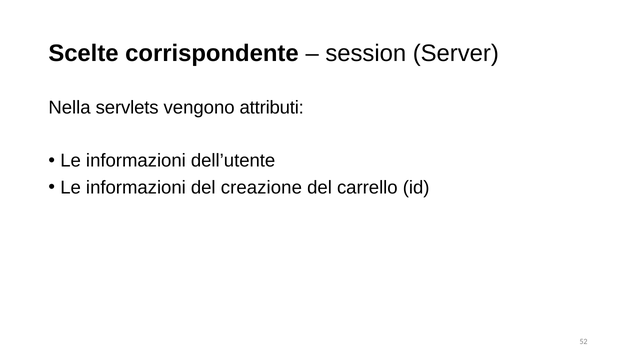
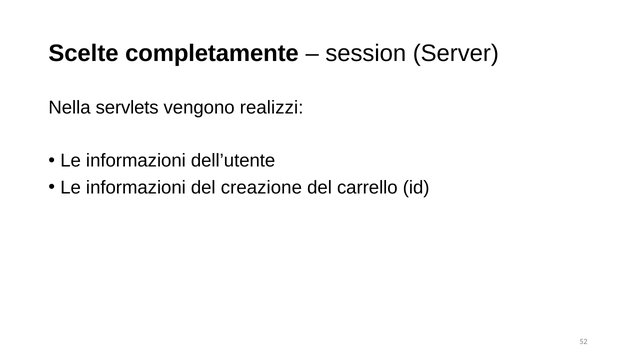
corrispondente: corrispondente -> completamente (212, 53)
attributi: attributi -> realizzi (272, 107)
